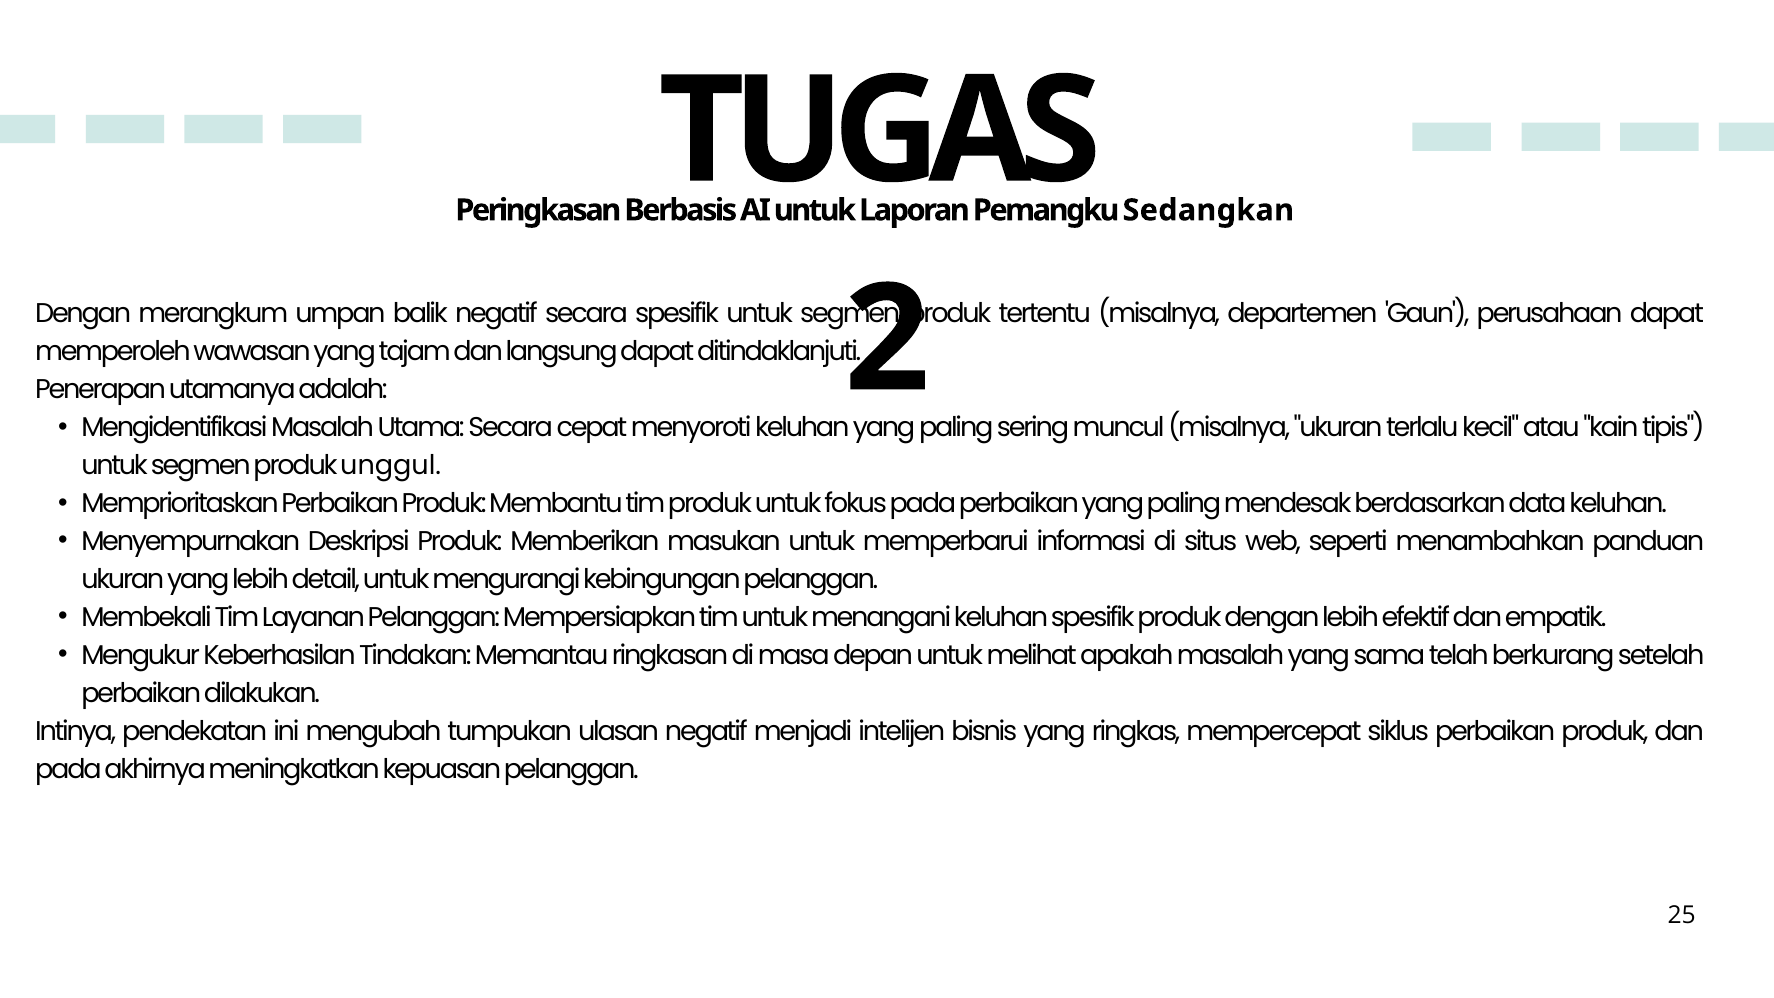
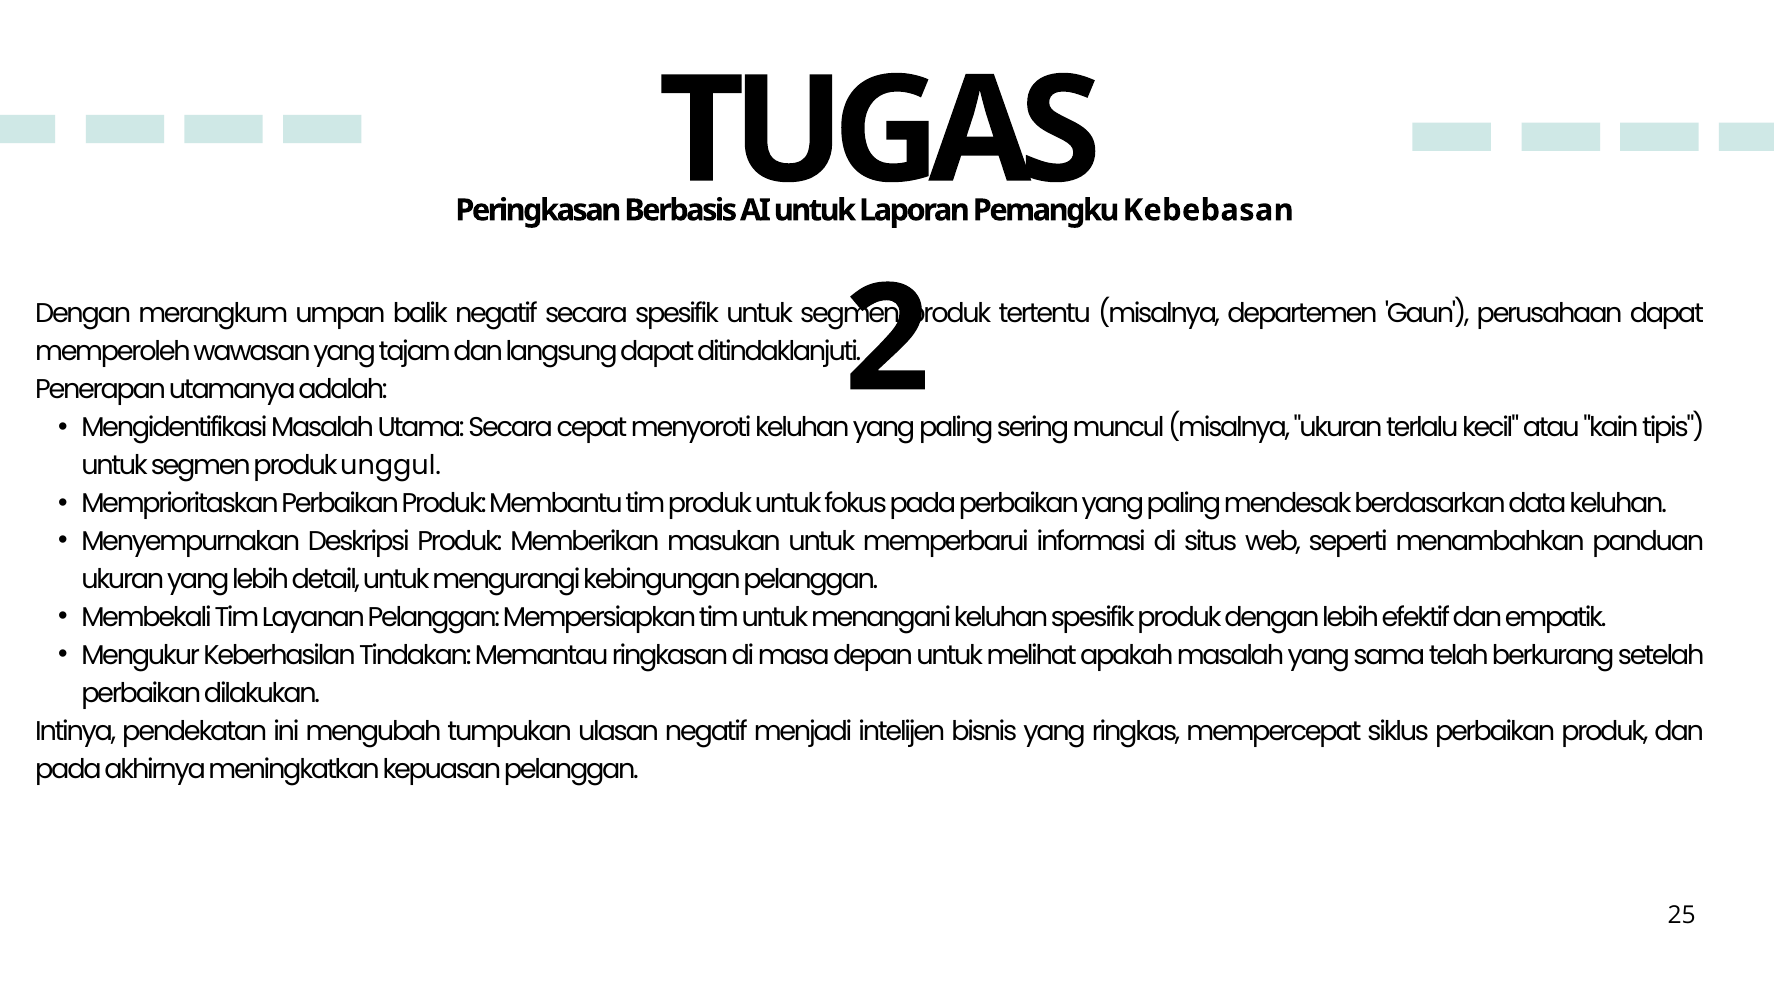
Sedangkan: Sedangkan -> Kebebasan (1208, 210)
